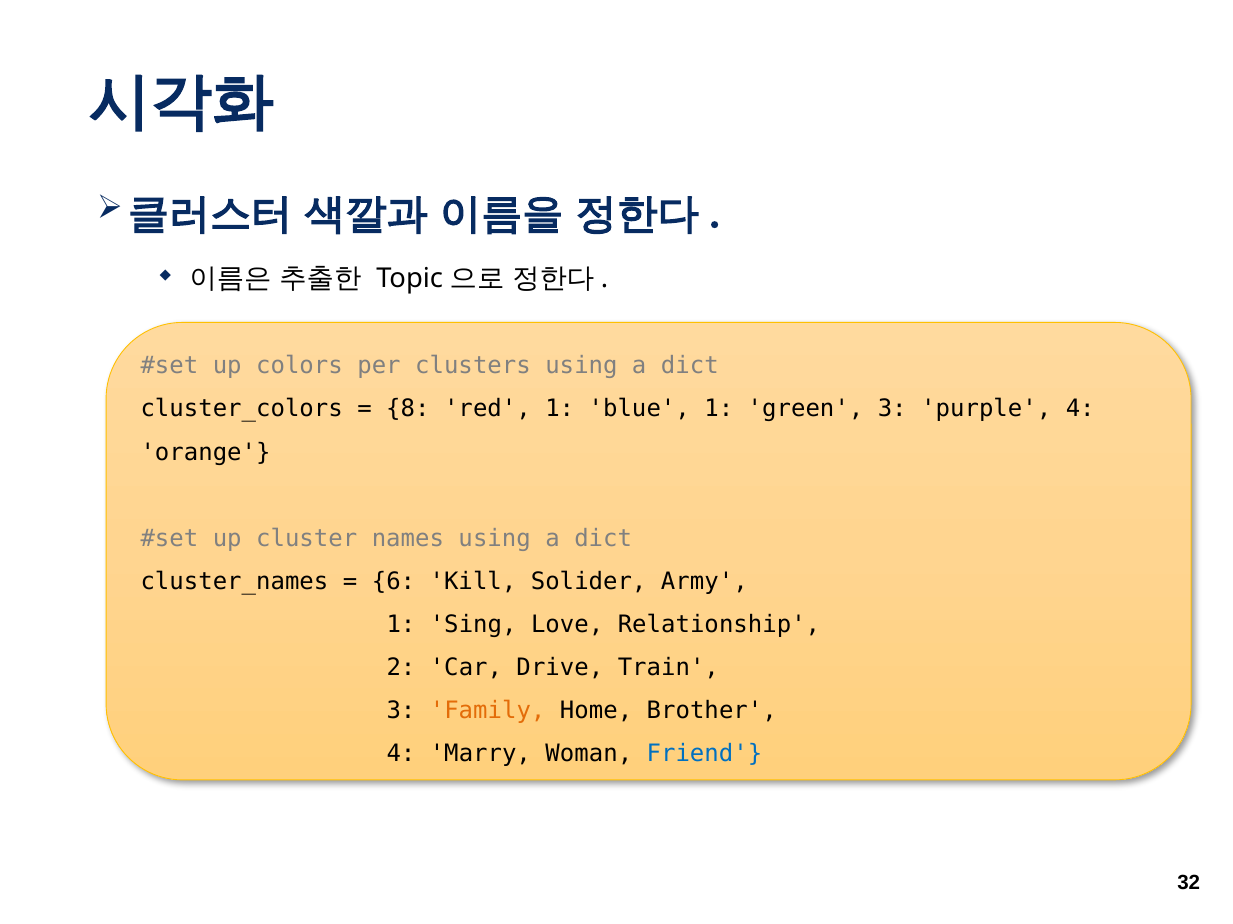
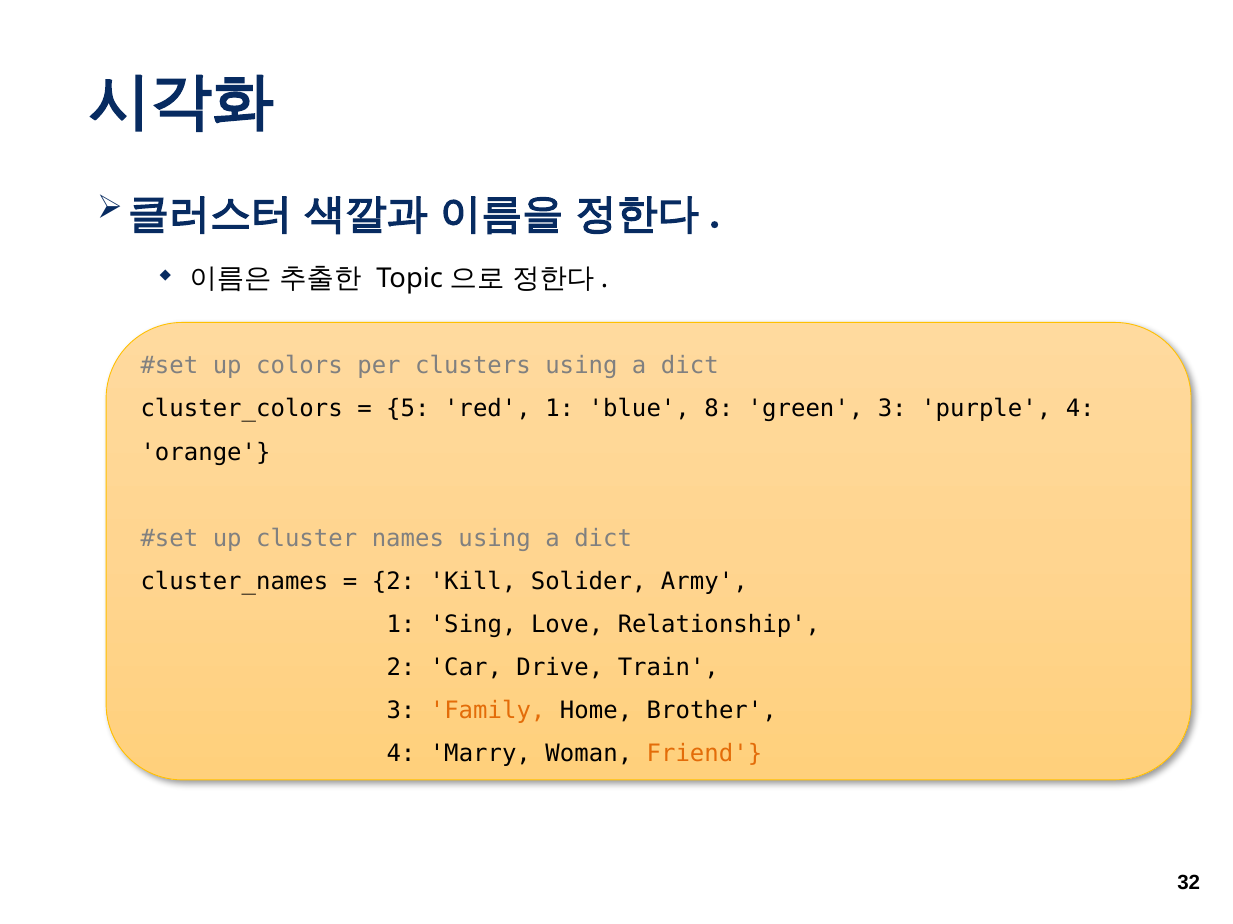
8: 8 -> 5 (408, 409)
blue 1: 1 -> 8 (719, 409)
6: 6 -> 2 (393, 582)
Friend colour: blue -> orange (704, 755)
